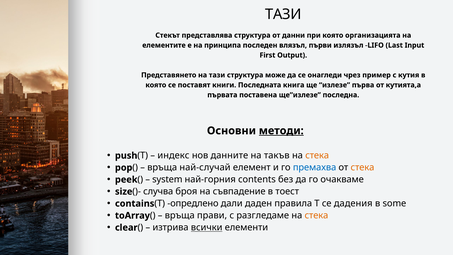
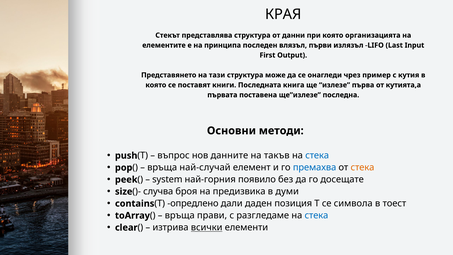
ТАЗИ: ТАЗИ -> КРАЯ (283, 14)
методи underline: present -> none (281, 131)
индекс: индекс -> въпрос (173, 155)
стека colour: orange -> blue (317, 155)
contents: contents -> появило (257, 179)
очакваме: очакваме -> досещате (342, 179)
съвпадение: съвпадение -> предизвика (239, 191)
тоест: тоест -> думи (287, 191)
правила: правила -> позиция (293, 203)
дадения: дадения -> символа (353, 203)
some: some -> тоест (394, 203)
стека colour: orange -> blue (316, 215)
